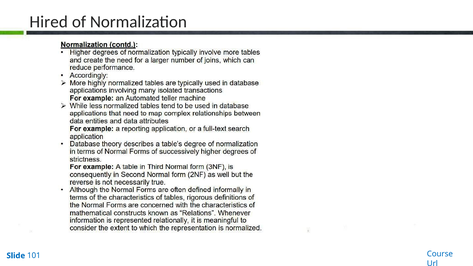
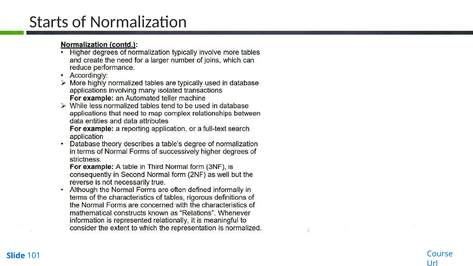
Hired: Hired -> Starts (49, 22)
